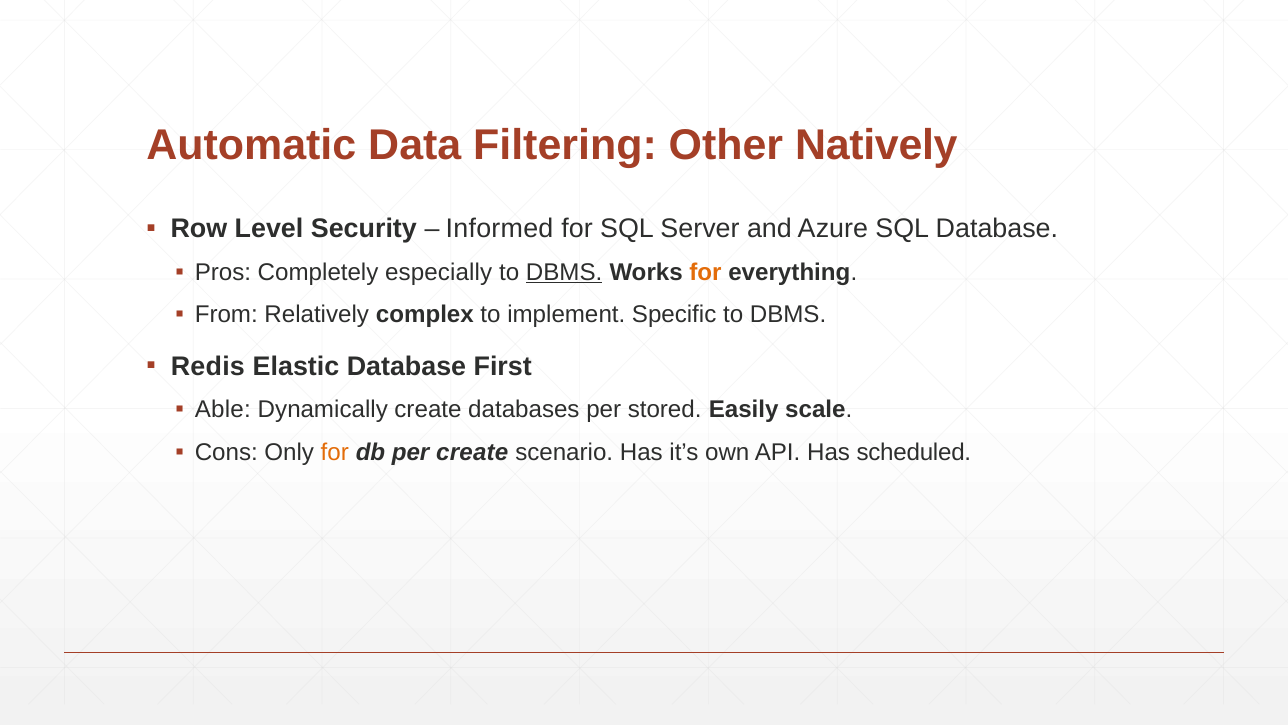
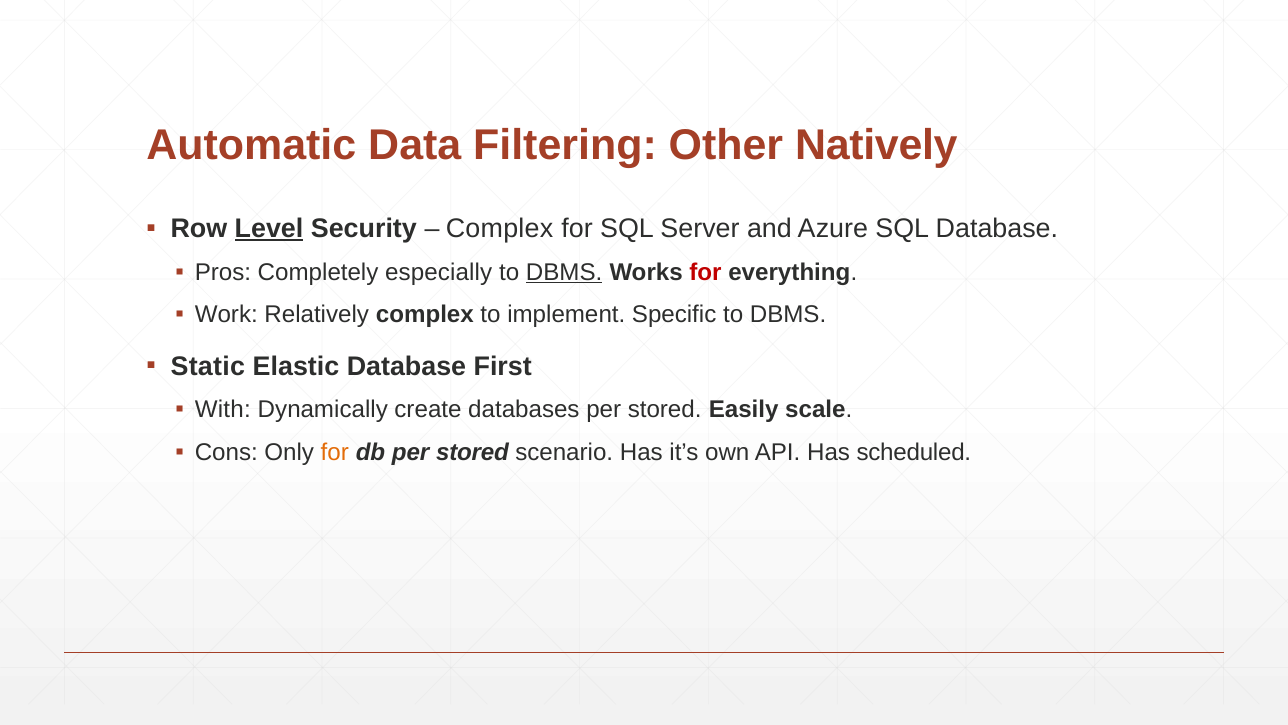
Level underline: none -> present (269, 228)
Informed: Informed -> Complex (500, 228)
for colour: orange -> red (706, 272)
From: From -> Work (226, 314)
Redis: Redis -> Static (208, 366)
Able: Able -> With (223, 410)
db per create: create -> stored (472, 452)
